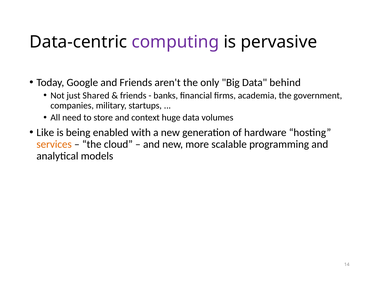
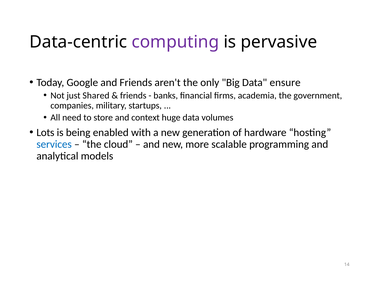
behind: behind -> ensure (285, 82)
Like: Like -> Lots (45, 132)
services colour: orange -> blue (54, 144)
